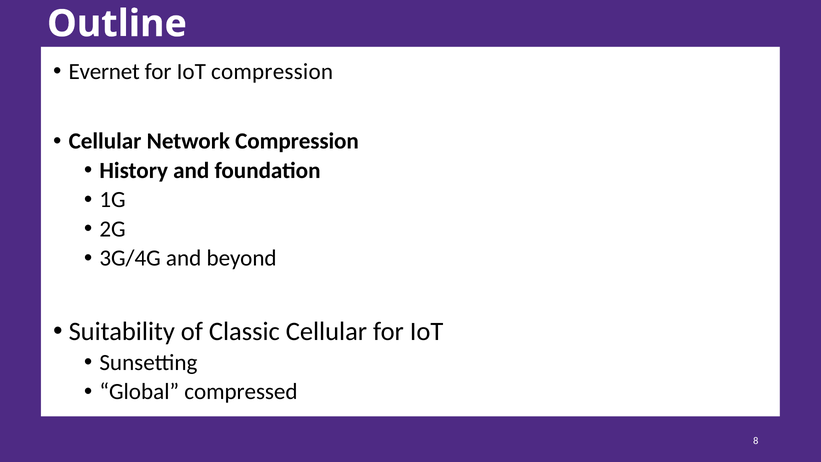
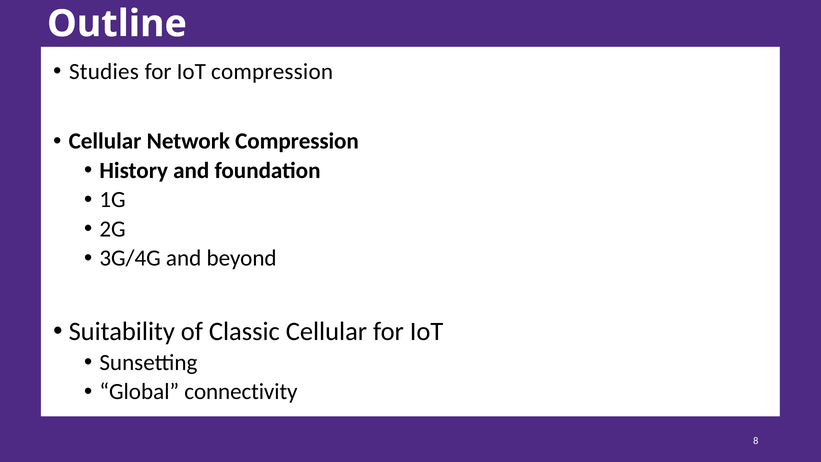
Evernet: Evernet -> Studies (104, 71)
compressed: compressed -> connectivity (241, 392)
